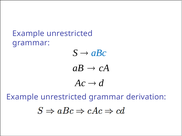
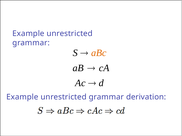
aBc colour: blue -> orange (99, 53)
